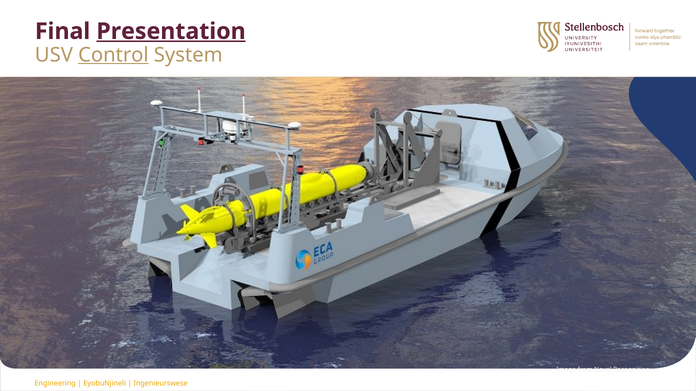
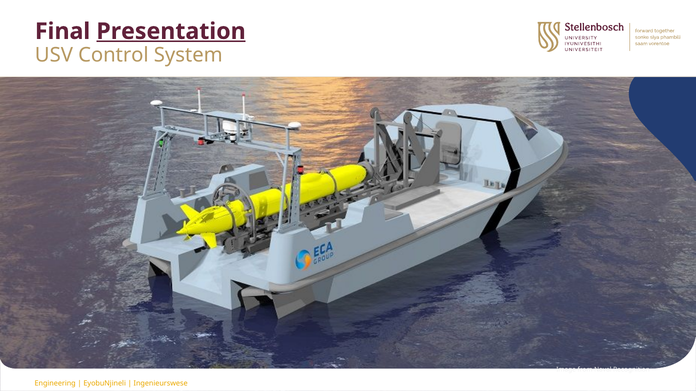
Control underline: present -> none (113, 55)
